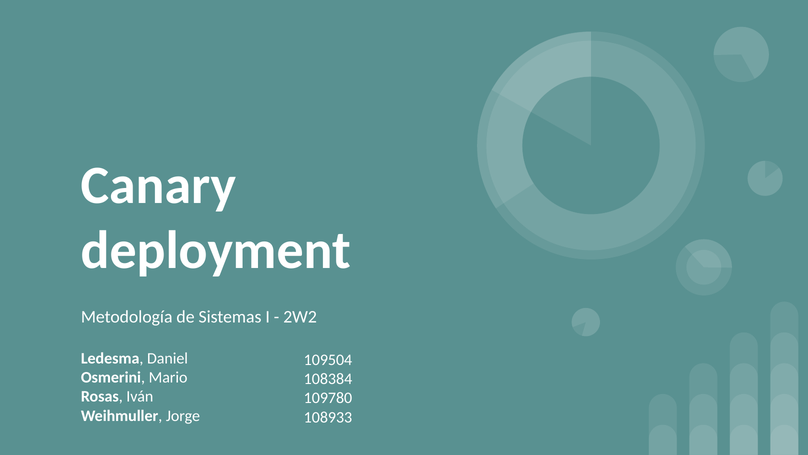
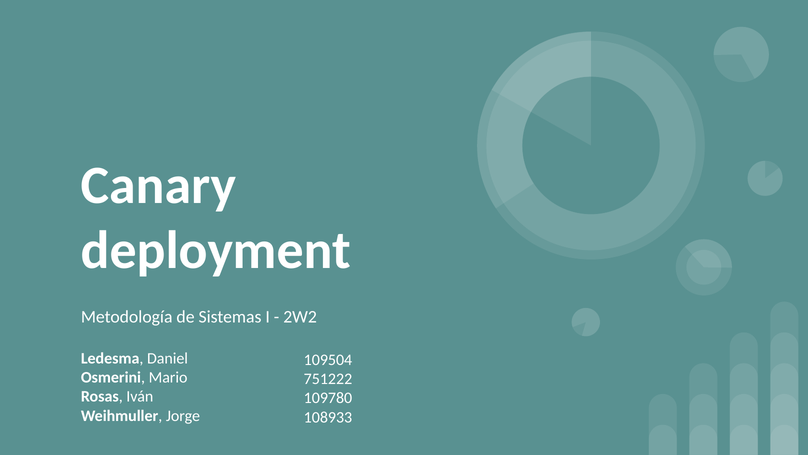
108384: 108384 -> 751222 (328, 379)
